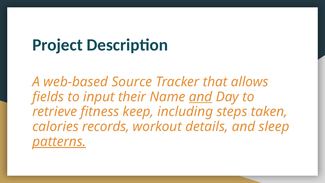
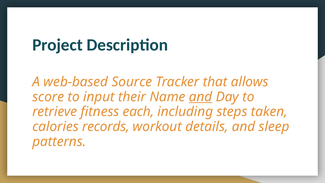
fields: fields -> score (48, 97)
keep: keep -> each (138, 112)
patterns underline: present -> none (59, 142)
